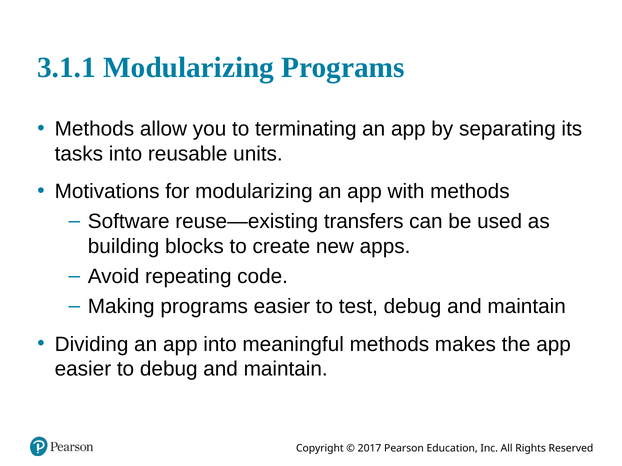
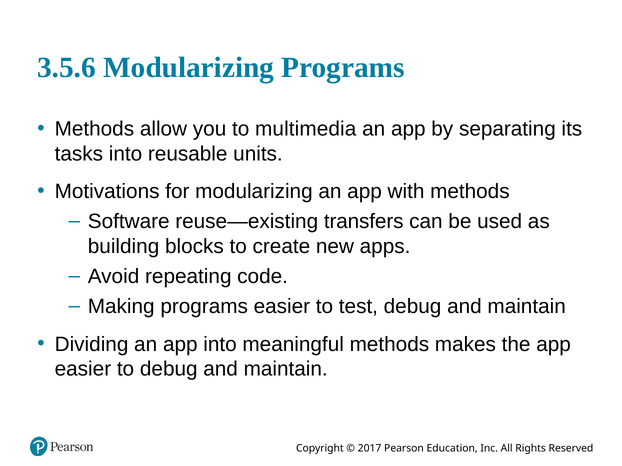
3.1.1: 3.1.1 -> 3.5.6 (67, 67)
terminating: terminating -> multimedia (306, 129)
